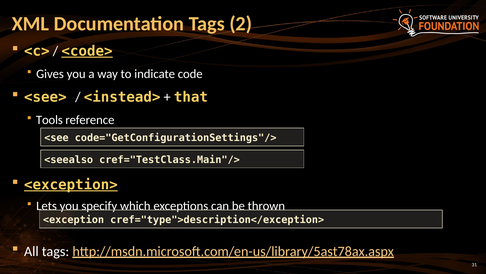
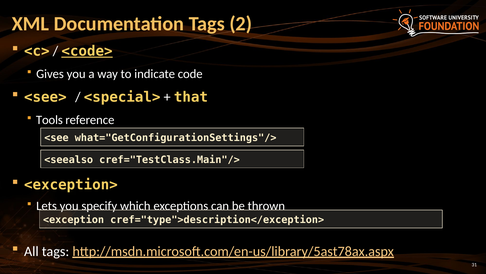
<instead>: <instead> -> <special> (122, 97)
code="GetConfigurationSettings"/>: code="GetConfigurationSettings"/> -> what="GetConfigurationSettings"/> (176, 137)
<exception> underline: present -> none (71, 184)
